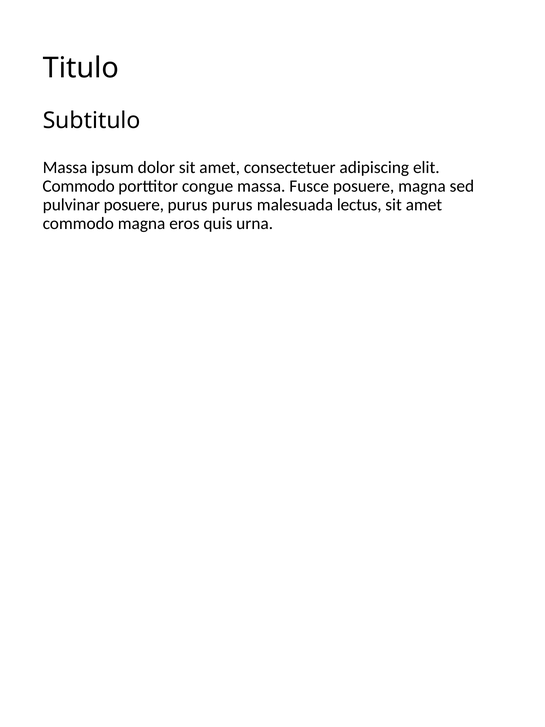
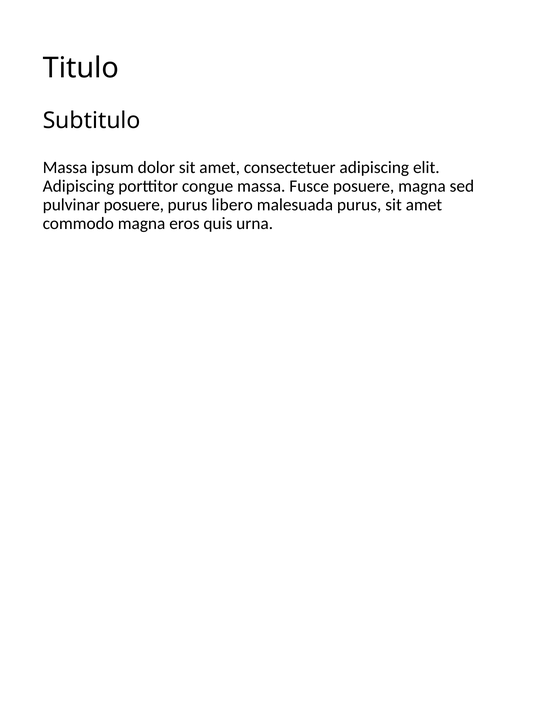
Commodo: Commodo -> Adipiscing (78, 186)
purus purus: purus -> libero (232, 205)
malesuada lectus: lectus -> purus (359, 205)
